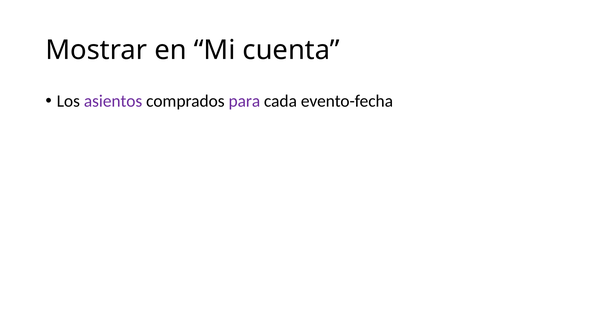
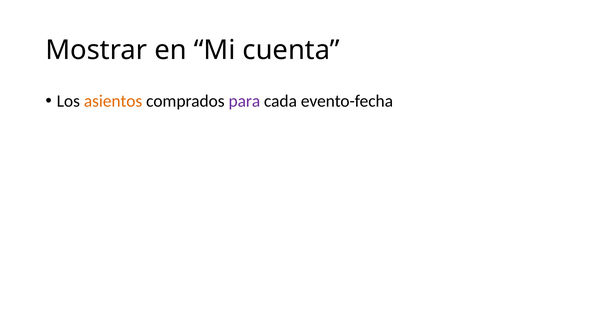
asientos colour: purple -> orange (113, 101)
